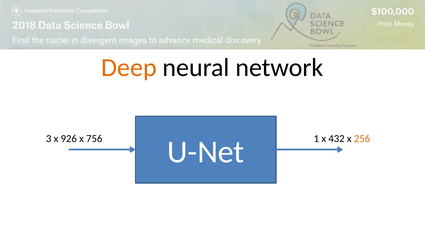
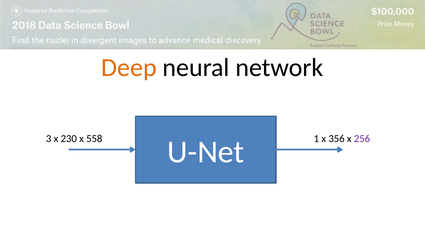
926: 926 -> 230 (69, 139)
756: 756 -> 558 (94, 139)
432: 432 -> 356 (337, 139)
256 colour: orange -> purple (362, 139)
